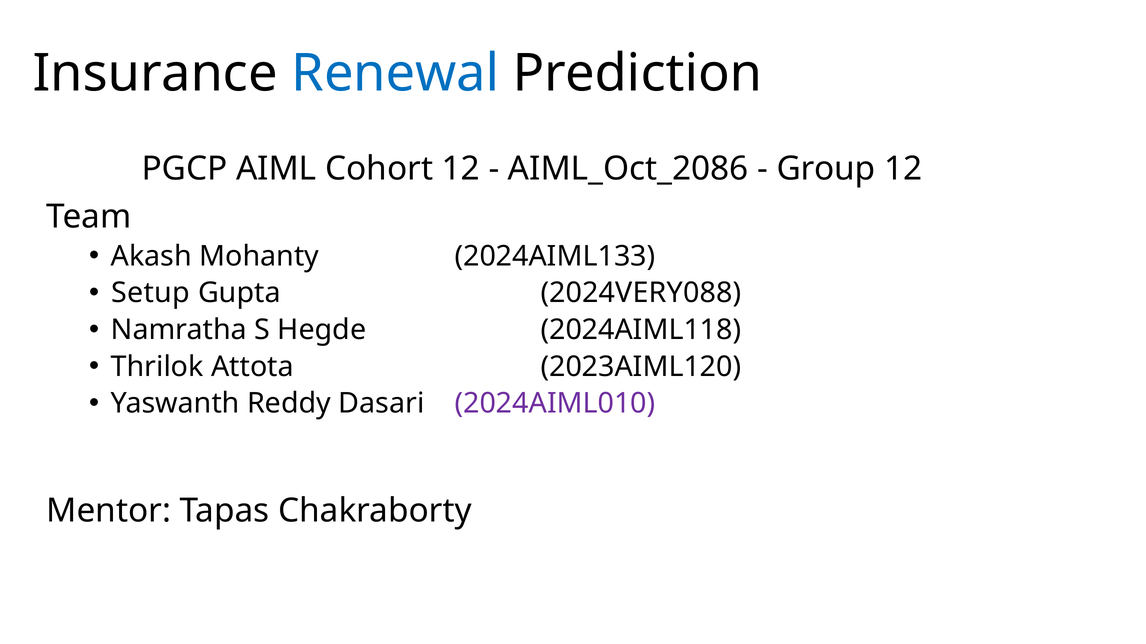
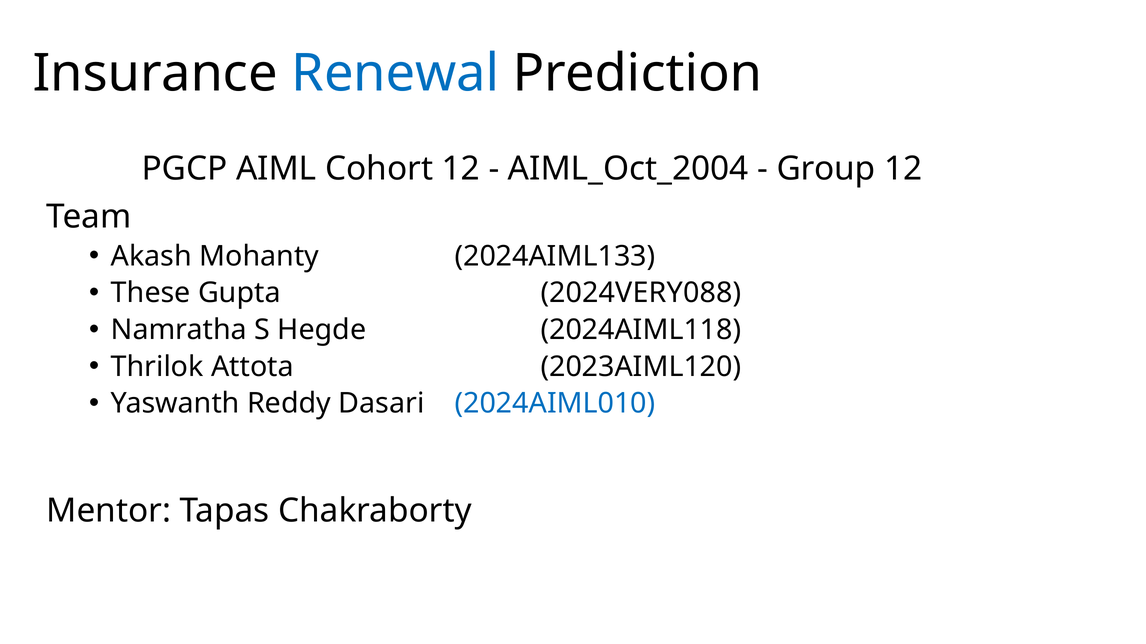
AIML_Oct_2086: AIML_Oct_2086 -> AIML_Oct_2004 (628, 169)
Setup: Setup -> These (151, 293)
2024AIML010 colour: purple -> blue (555, 404)
